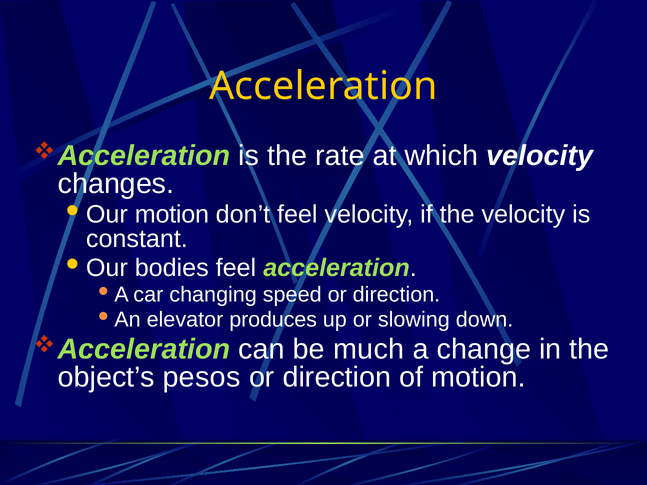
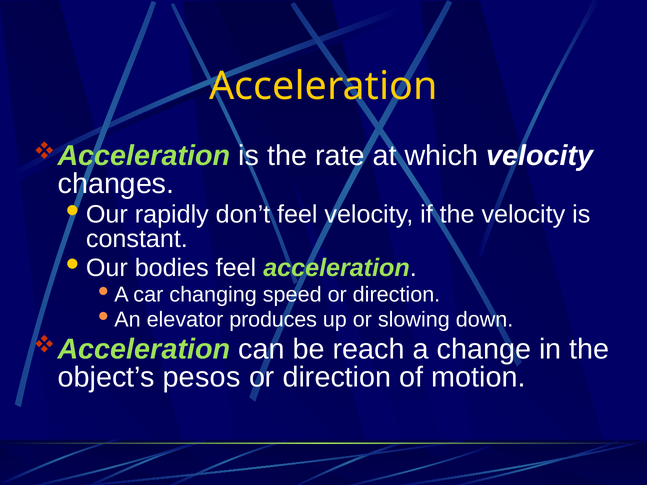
motion: motion -> rapidly (172, 215)
much: much -> reach (369, 350)
